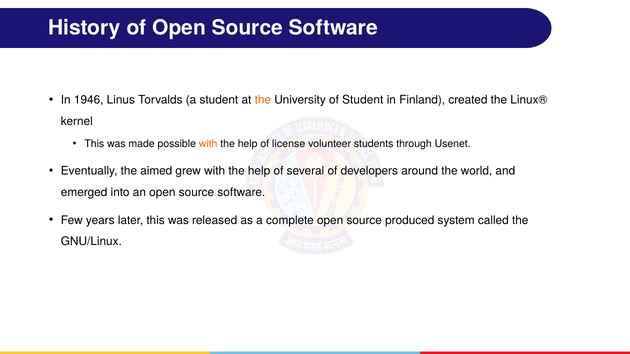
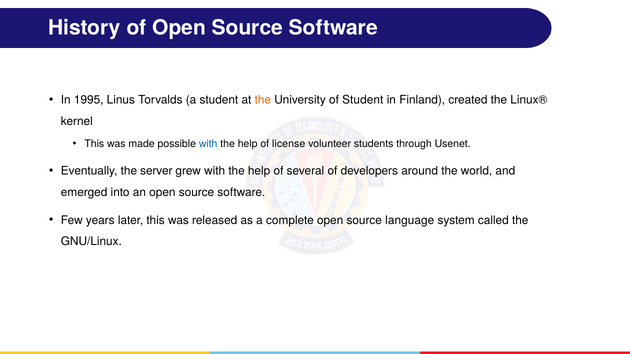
1946: 1946 -> 1995 (89, 100)
with colour: orange -> blue (208, 144)
aimed: aimed -> server (156, 171)
produced: produced -> language (410, 220)
